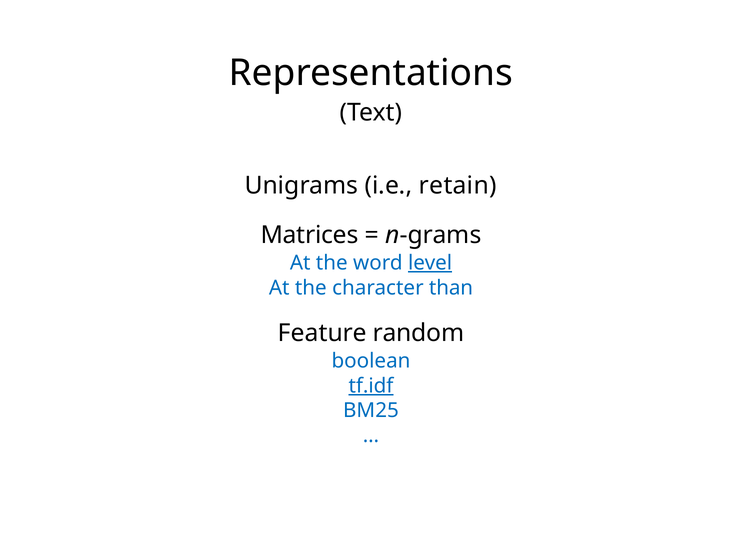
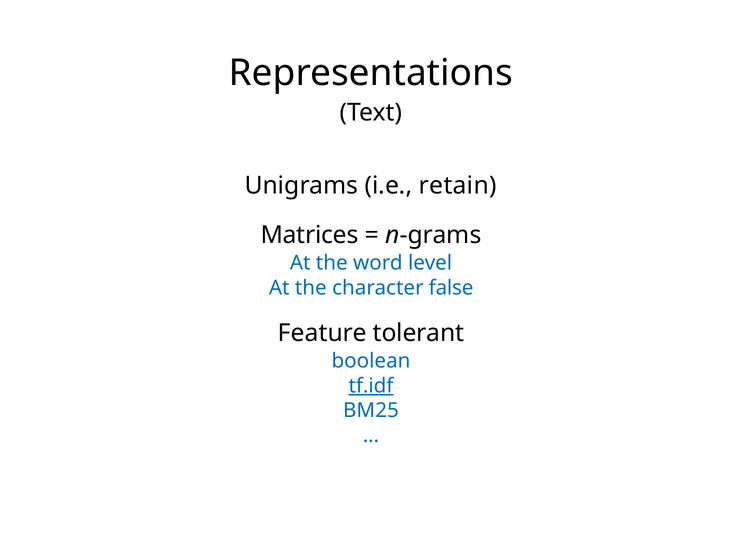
level underline: present -> none (430, 263)
than: than -> false (451, 288)
random: random -> tolerant (419, 333)
